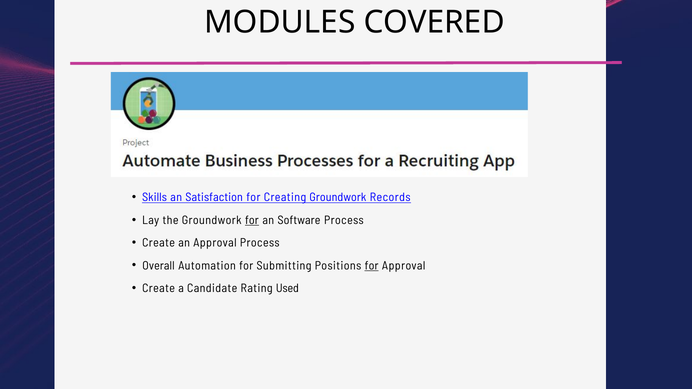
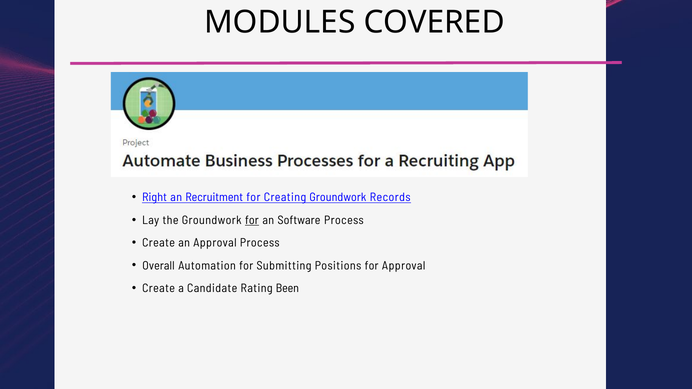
Skills: Skills -> Right (155, 198)
Satisfaction: Satisfaction -> Recruitment (214, 198)
for underline: present -> none (372, 266)
Used: Used -> Been (287, 289)
